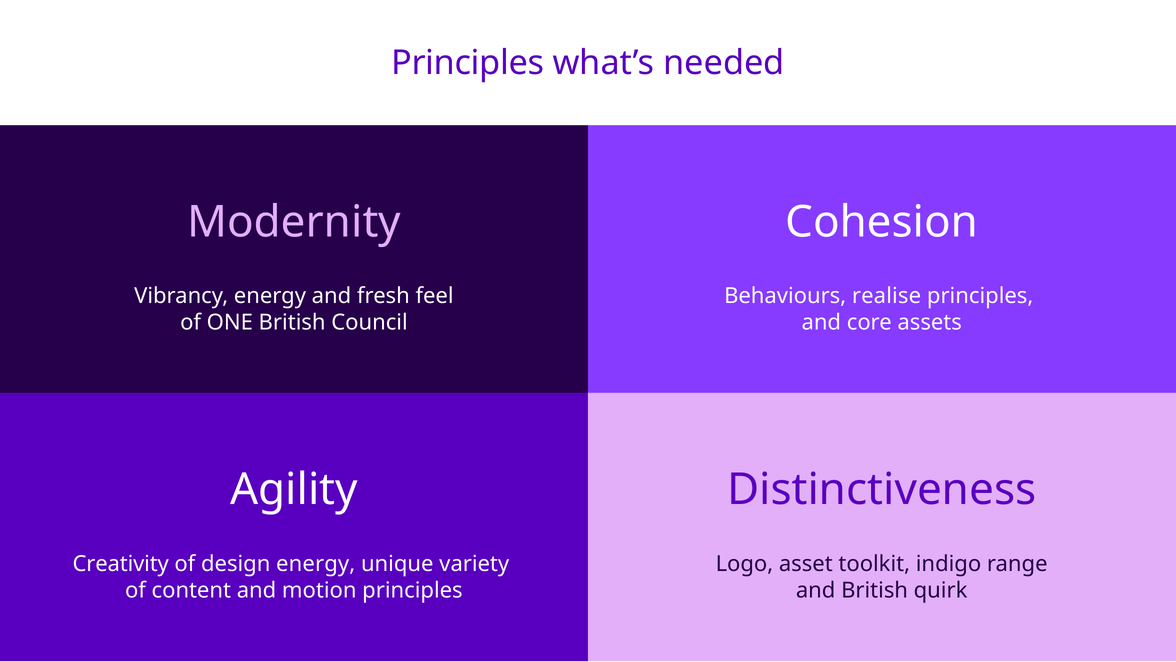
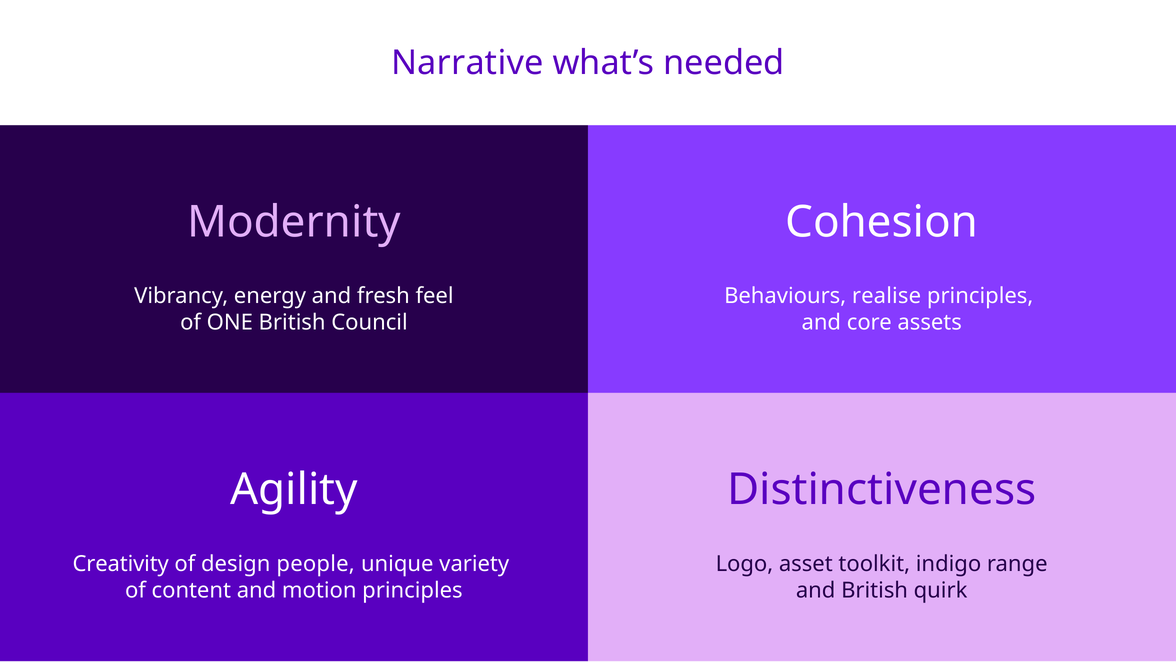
Principles: Principles -> Narrative (467, 63)
design energy: energy -> people (316, 563)
